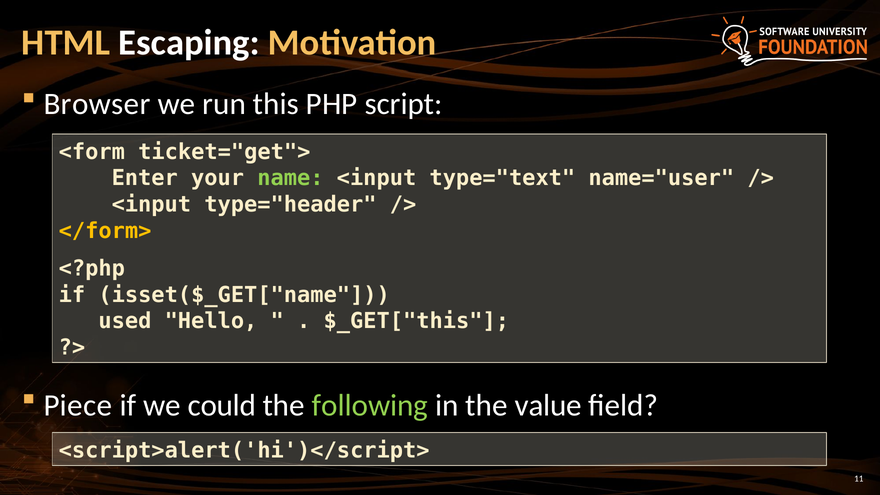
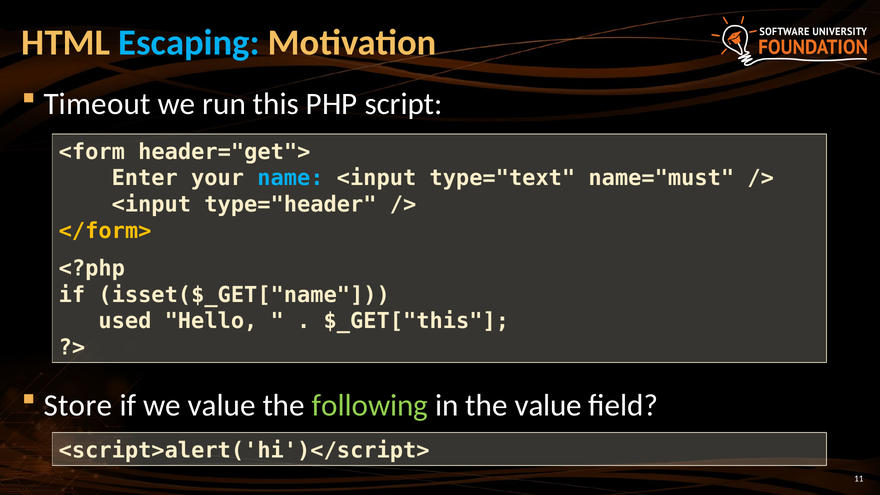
Escaping colour: white -> light blue (189, 43)
Browser: Browser -> Timeout (97, 104)
ticket="get">: ticket="get"> -> header="get"> (224, 152)
name colour: light green -> light blue (290, 178)
name="user: name="user -> name="must (661, 178)
Piece: Piece -> Store (78, 405)
we could: could -> value (222, 405)
